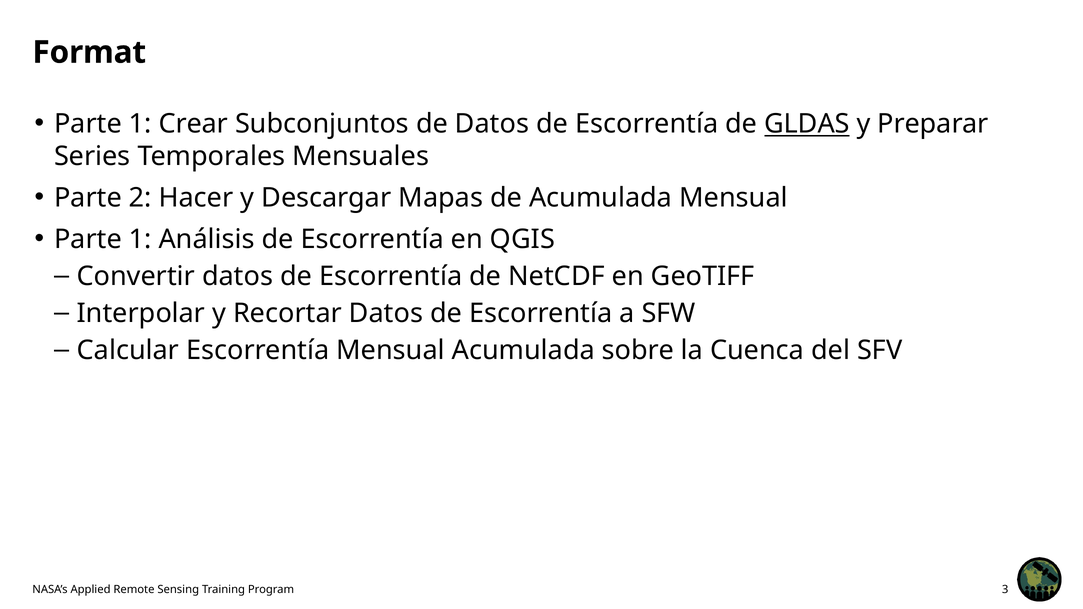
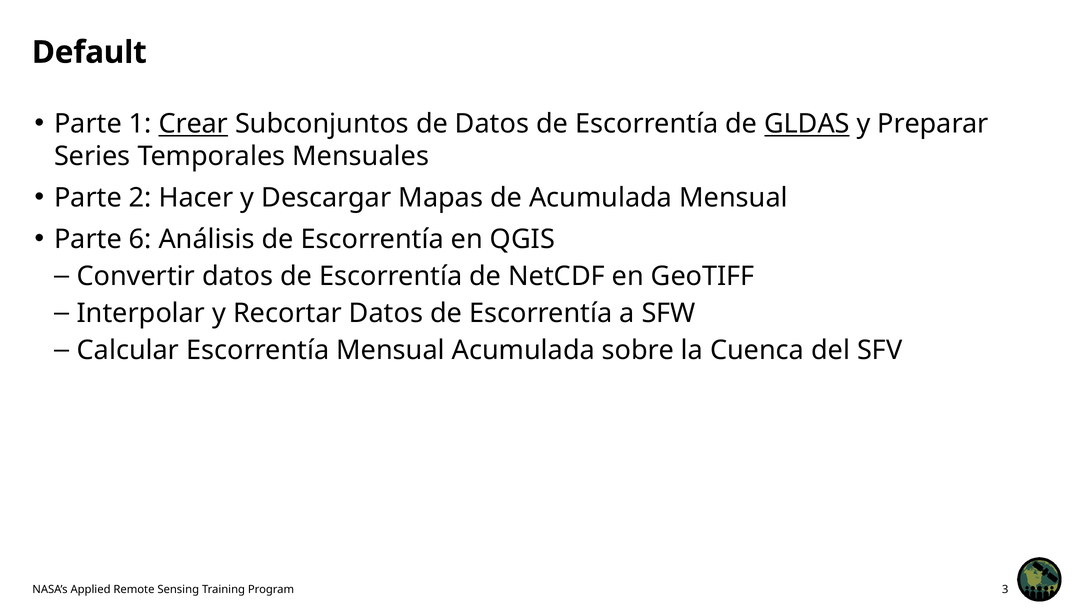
Format: Format -> Default (89, 52)
Crear underline: none -> present (193, 124)
1: 1 -> 6 (140, 240)
